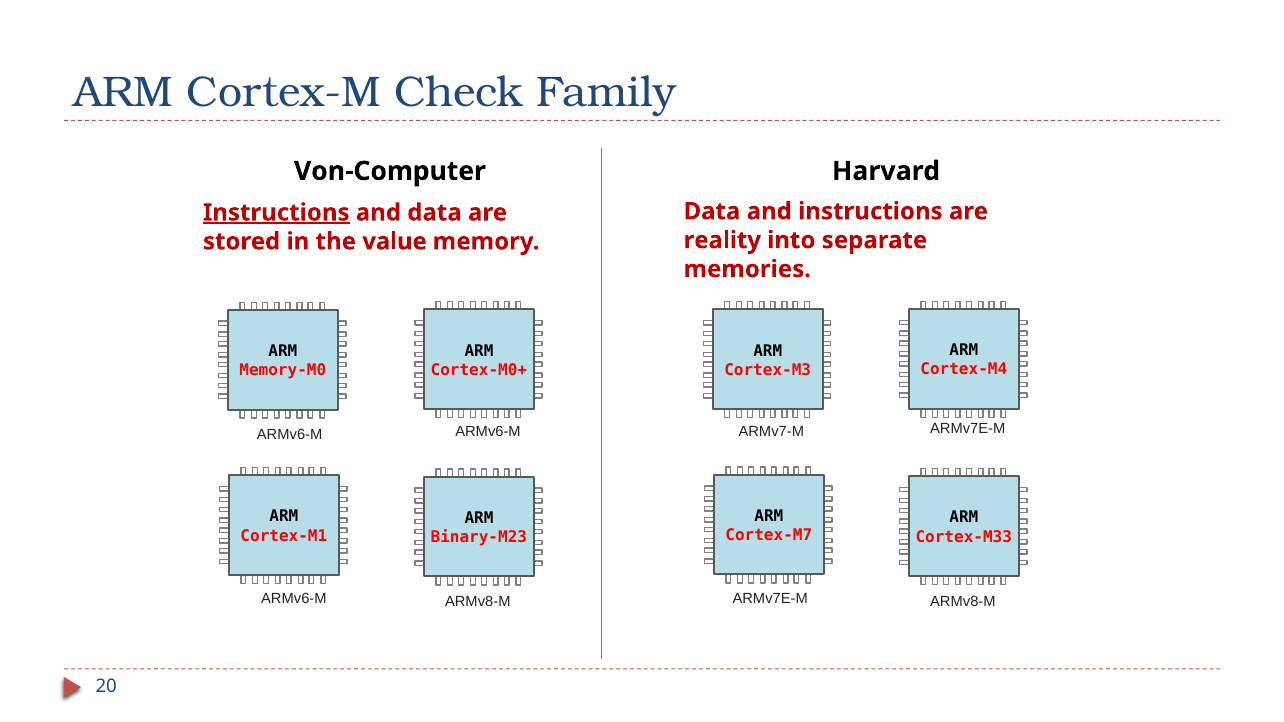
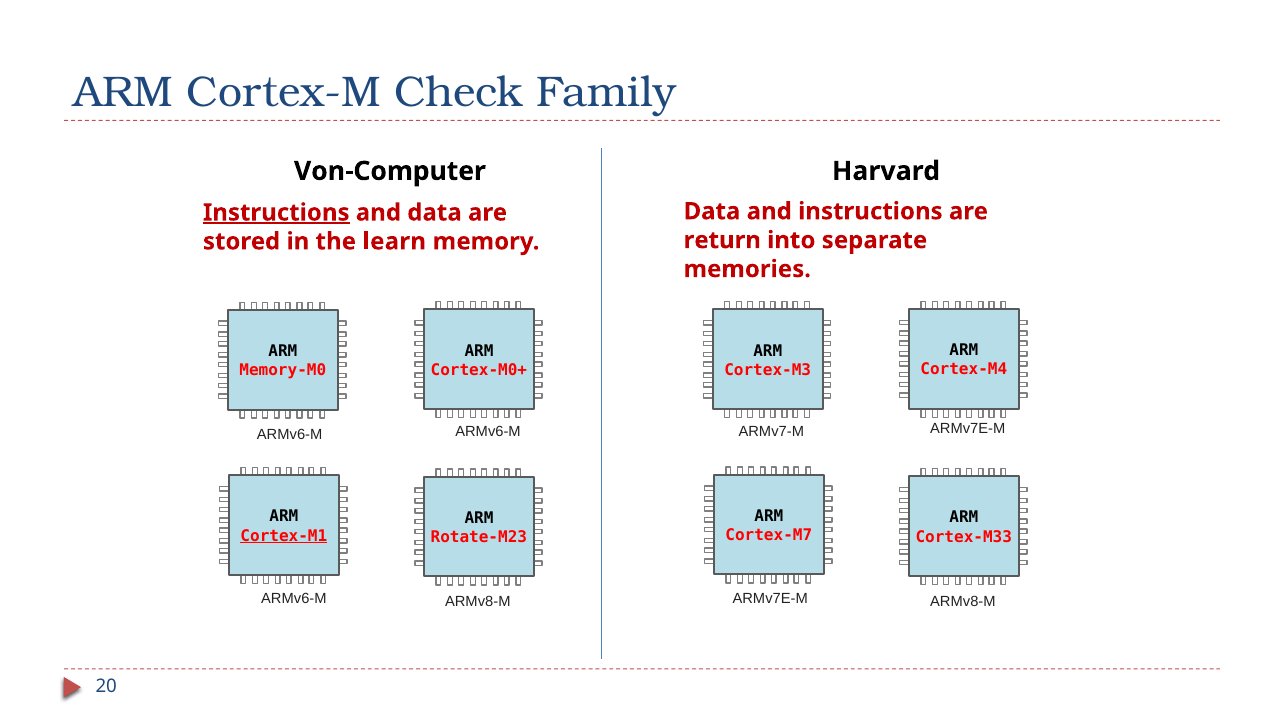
reality: reality -> return (722, 240)
value: value -> learn (394, 242)
Cortex-M1 underline: none -> present (284, 536)
Binary-M23: Binary-M23 -> Rotate-M23 (479, 538)
